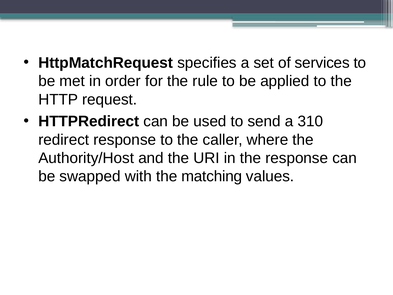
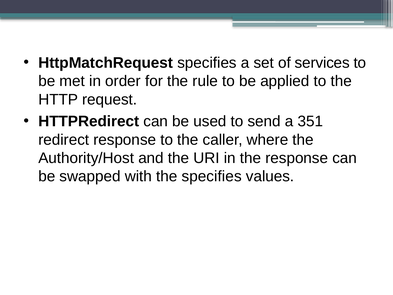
310: 310 -> 351 (310, 121)
the matching: matching -> specifies (212, 176)
